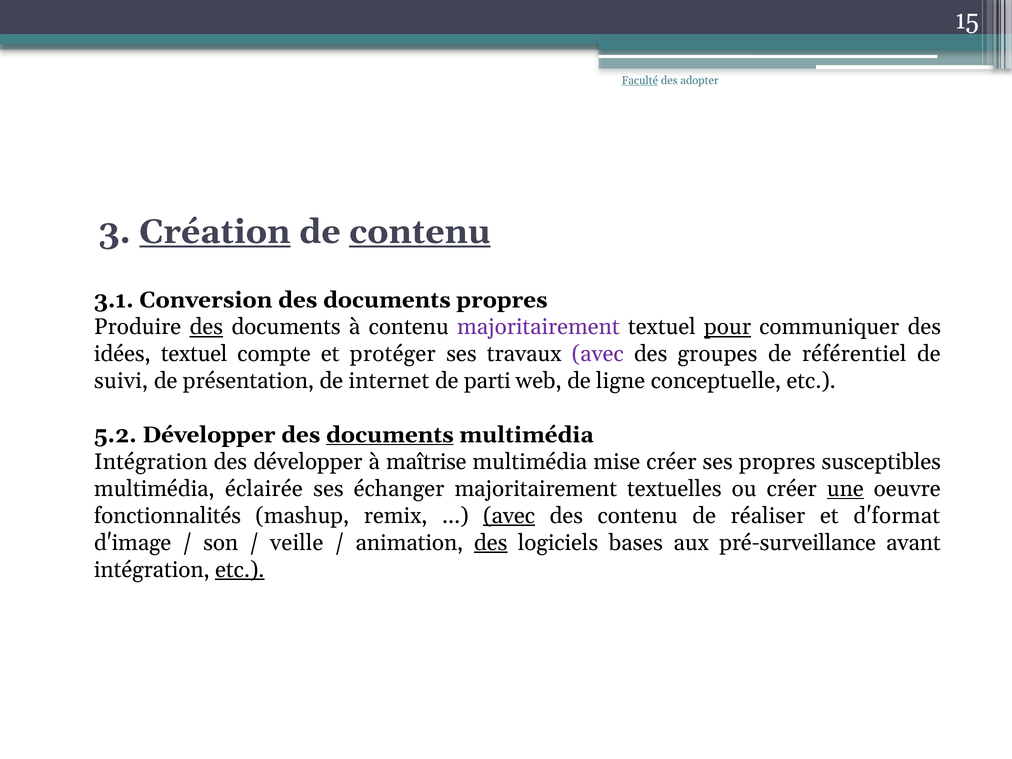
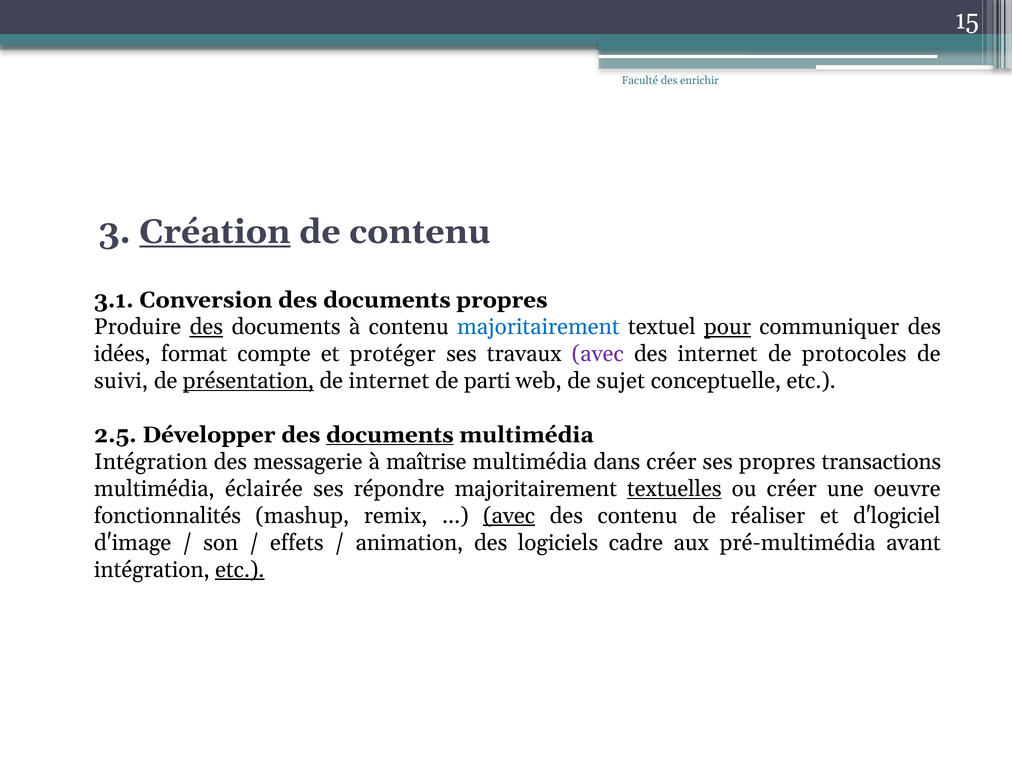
Faculté underline: present -> none (640, 80)
adopter: adopter -> enrichir (699, 80)
contenu underline: present -> none (420, 232)
majoritairement colour: purple -> blue (538, 327)
idées textuel: textuel -> format (194, 354)
des groupes: groupes -> internet (718, 354)
référentiel: référentiel -> protocoles (854, 354)
présentation underline: none -> present (248, 381)
ligne: ligne -> sujet (621, 381)
5.2: 5.2 -> 2.5 (115, 435)
des développer: développer -> messagerie (308, 462)
mise: mise -> dans (617, 462)
susceptibles: susceptibles -> transactions (881, 462)
échanger: échanger -> répondre (399, 489)
textuelles underline: none -> present (674, 489)
une underline: present -> none (845, 489)
d'format: d'format -> d'logiciel (897, 516)
veille: veille -> effets (297, 543)
des underline: present -> none (491, 543)
bases: bases -> cadre (636, 543)
pré-surveillance: pré-surveillance -> pré-multimédia (798, 543)
